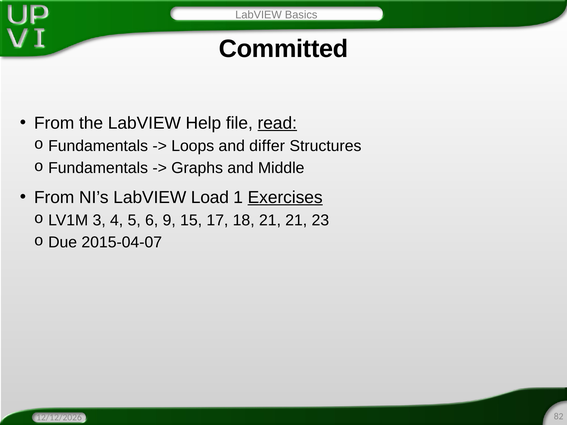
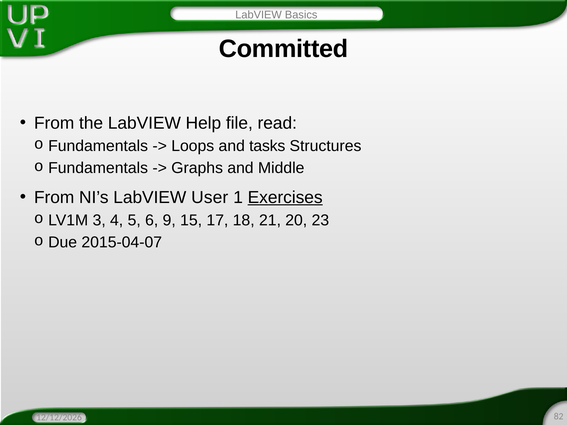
read underline: present -> none (277, 123)
differ: differ -> tasks (267, 146)
Load: Load -> User (210, 197)
21 21: 21 -> 20 (296, 220)
